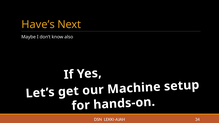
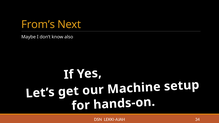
Have’s: Have’s -> From’s (38, 25)
